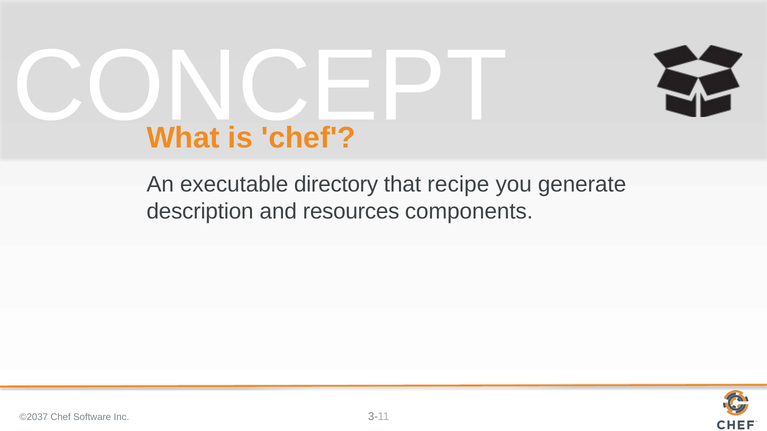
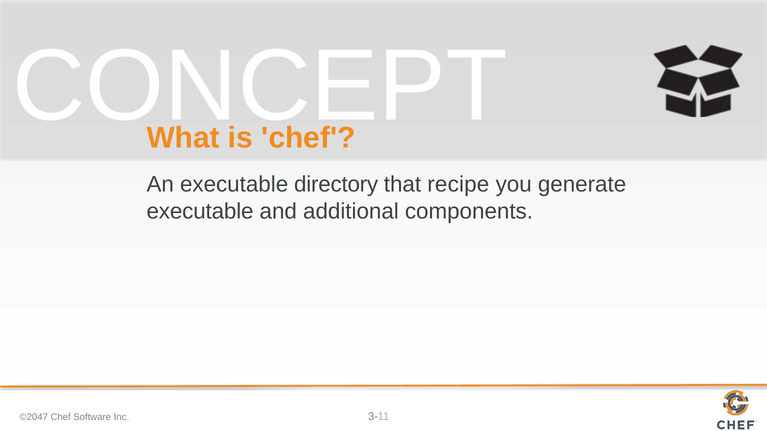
description: description -> executable (200, 212)
resources: resources -> additional (351, 212)
©2037: ©2037 -> ©2047 (34, 417)
